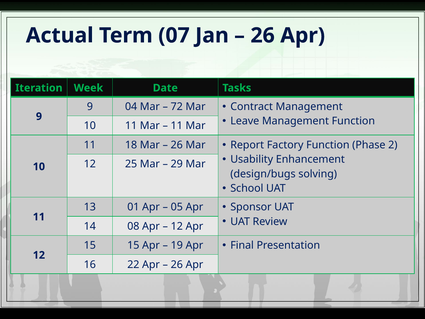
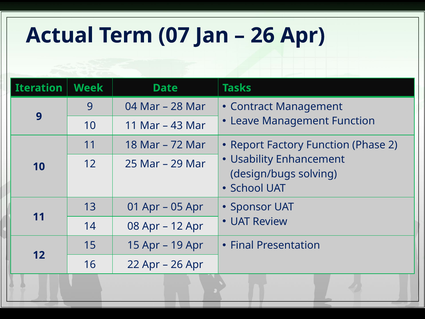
72: 72 -> 28 (177, 107)
11: 11 -> 43 (177, 126)
26: 26 -> 72 (177, 145)
